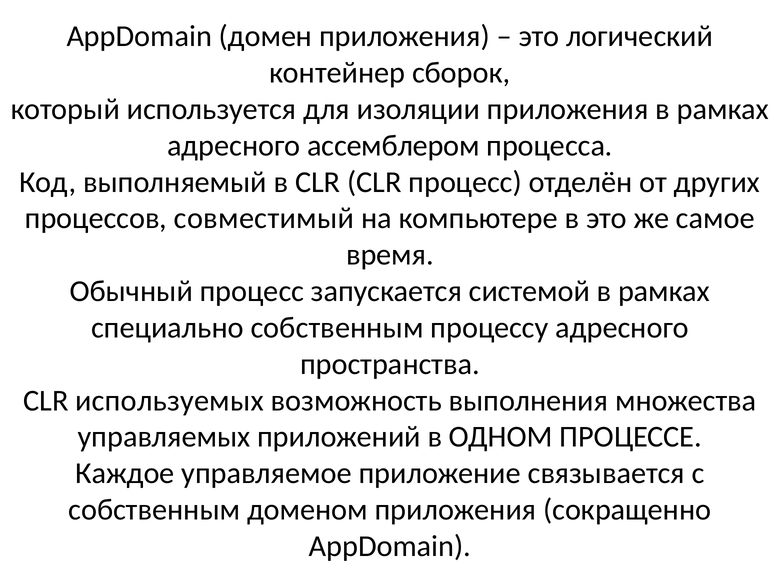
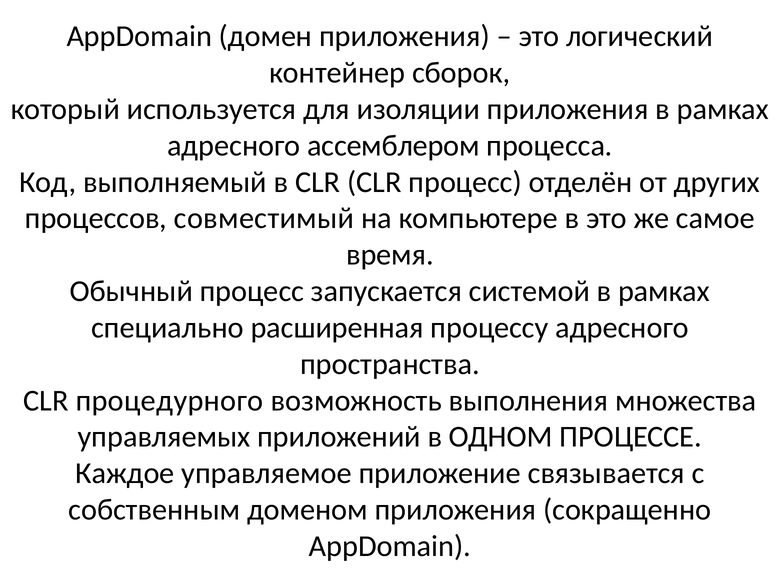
специально собственным: собственным -> расширенная (337, 328)
используемых: используемых -> процедурного (169, 401)
